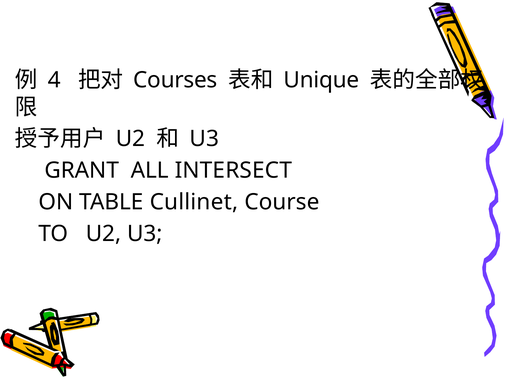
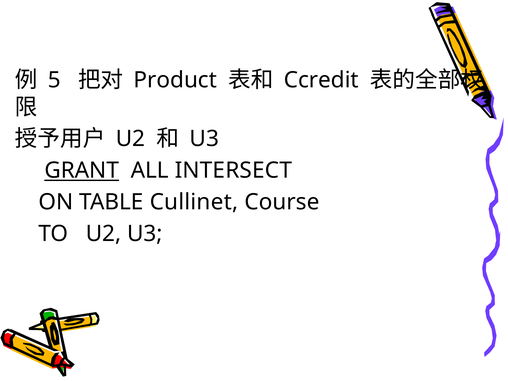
4: 4 -> 5 (54, 80)
Courses: Courses -> Product (175, 80)
Unique: Unique -> Ccredit (321, 80)
GRANT underline: none -> present (82, 170)
